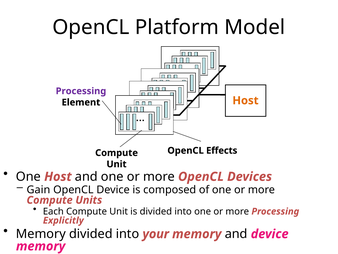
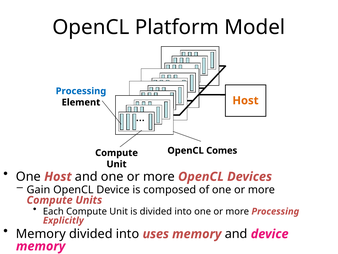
Processing colour: purple -> blue (81, 91)
Effects: Effects -> Comes (222, 150)
your: your -> uses (156, 234)
